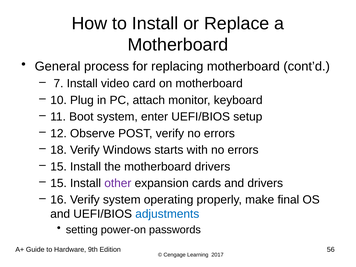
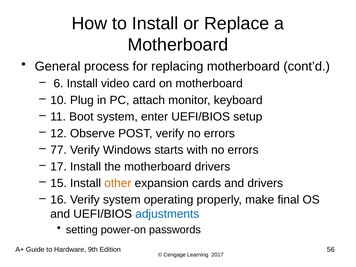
7: 7 -> 6 (58, 84)
18: 18 -> 77 (59, 150)
15: 15 -> 17 (59, 167)
other colour: purple -> orange (118, 183)
